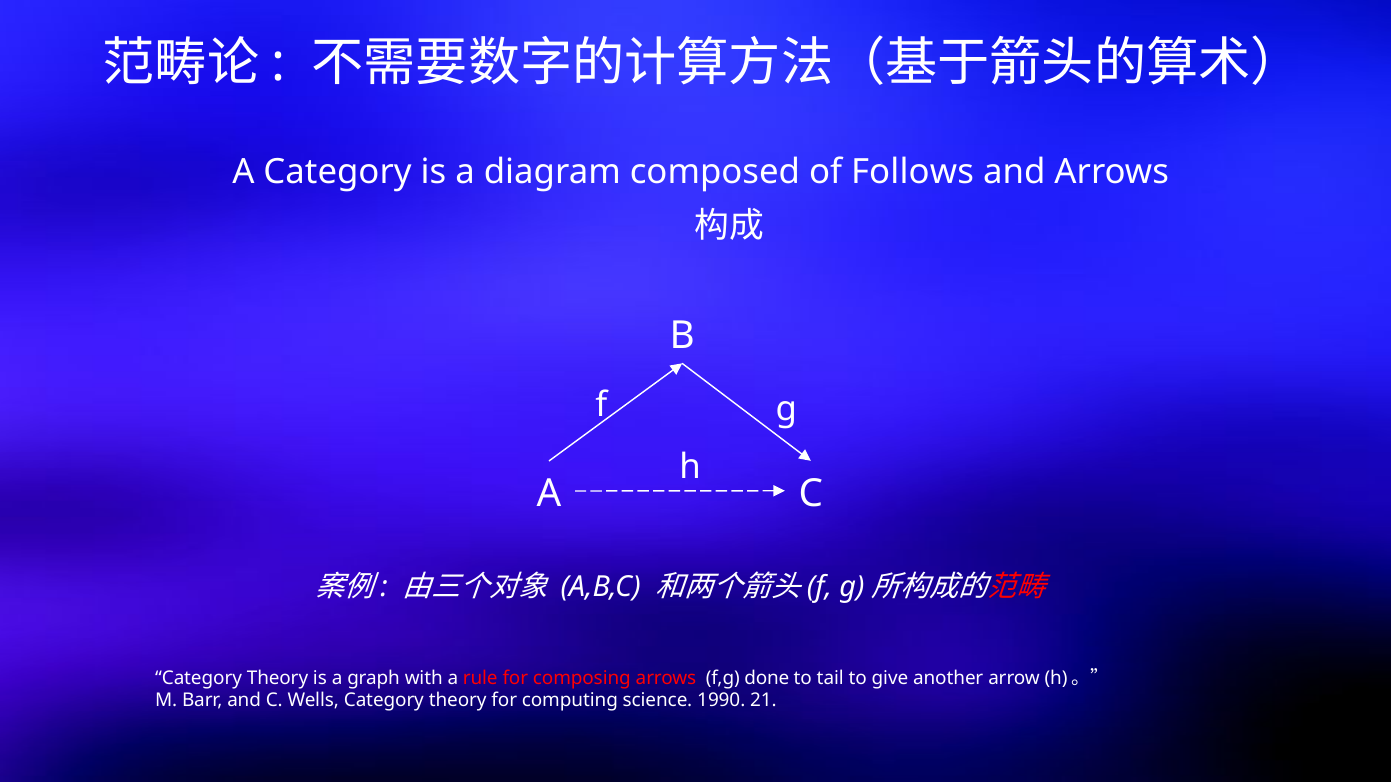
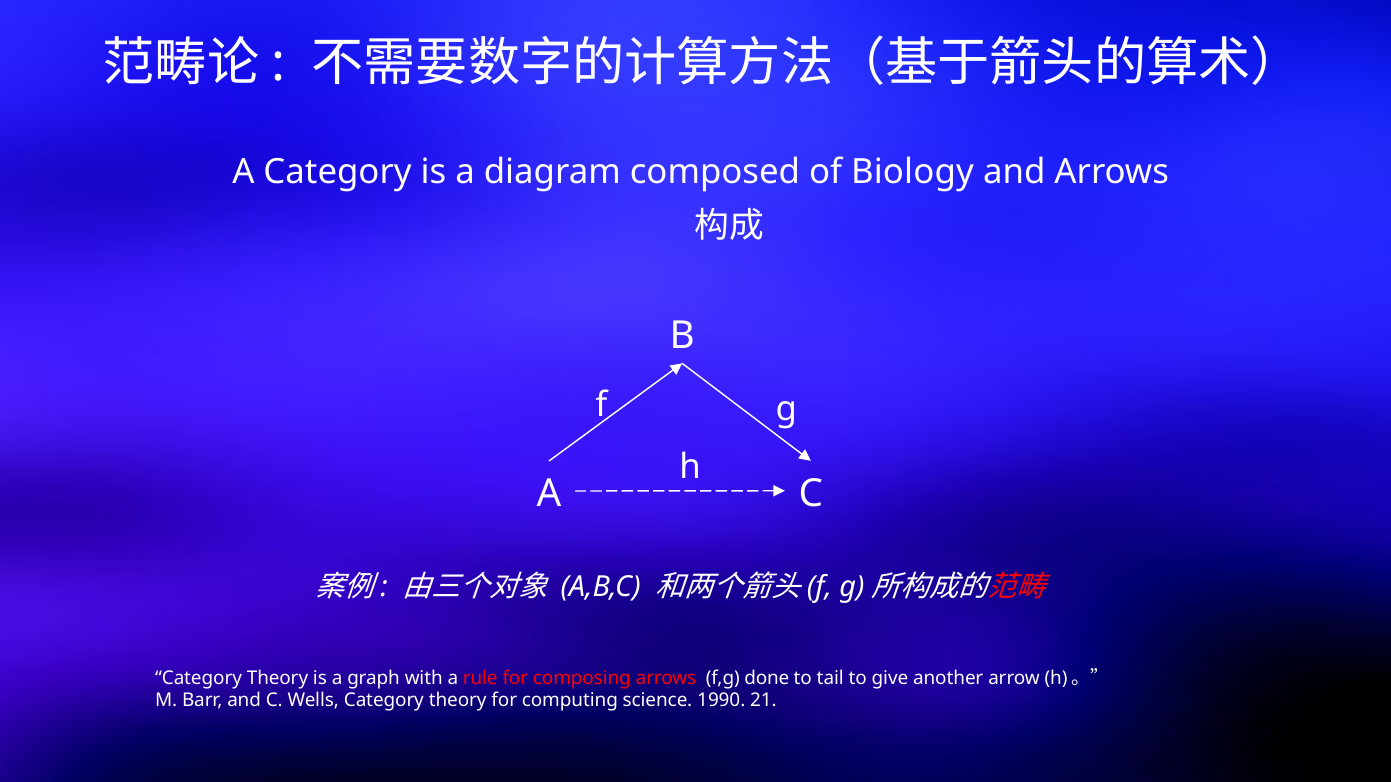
Follows: Follows -> Biology (912, 172)
